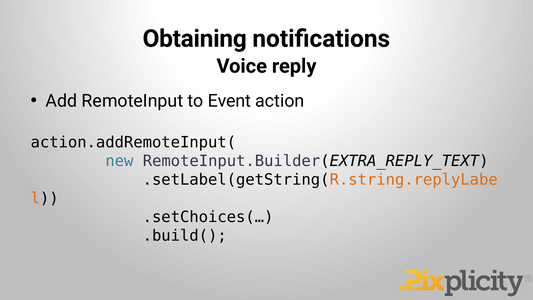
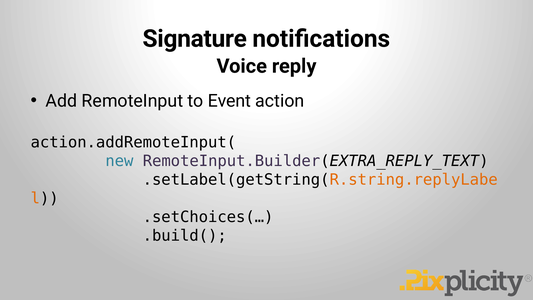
Obtaining: Obtaining -> Signature (195, 39)
